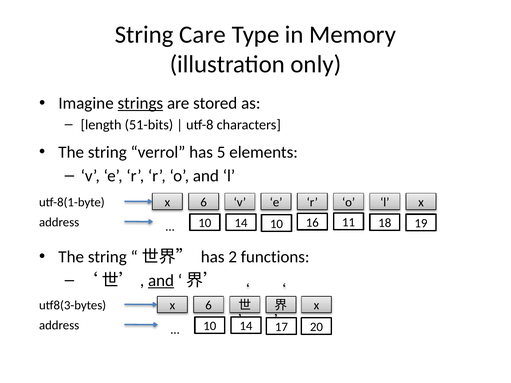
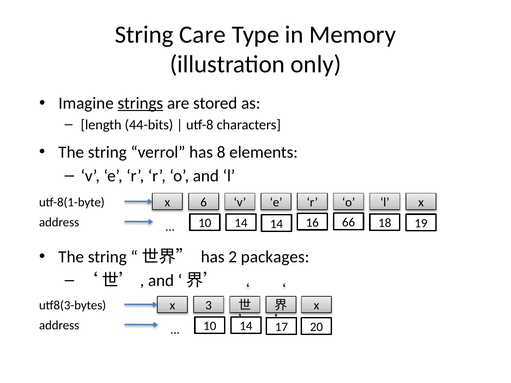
51-bits: 51-bits -> 44-bits (149, 125)
5: 5 -> 8 (221, 152)
14 10: 10 -> 14 (276, 224)
11: 11 -> 66 (349, 222)
functions: functions -> packages (275, 257)
and underline: present -> none (161, 281)
6: 6 -> 3 (209, 306)
